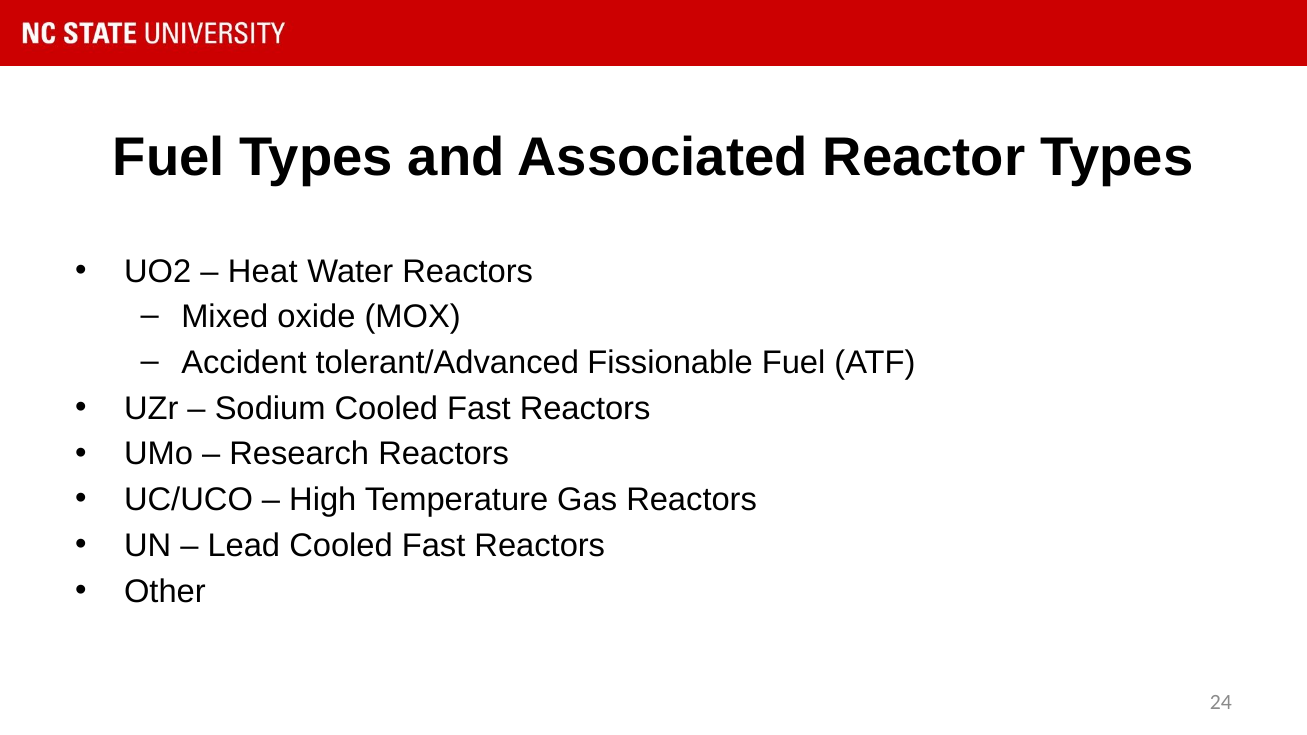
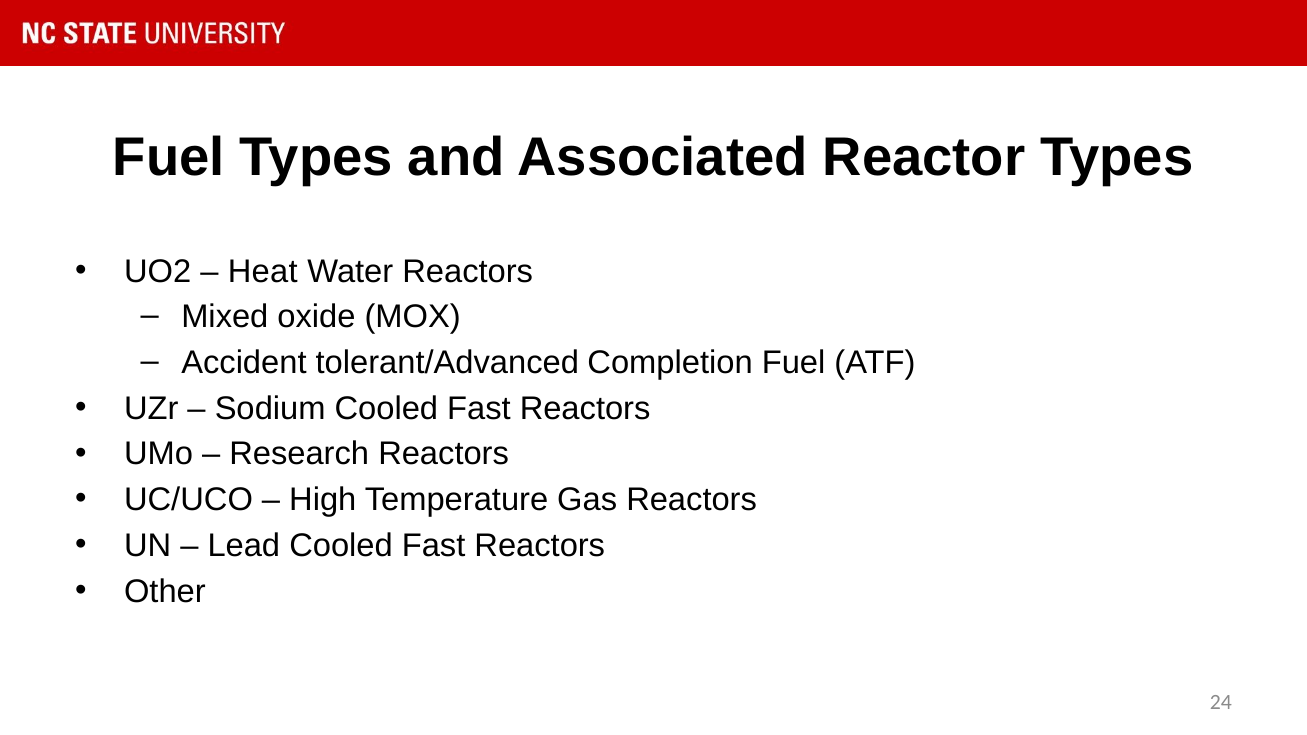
Fissionable: Fissionable -> Completion (670, 363)
